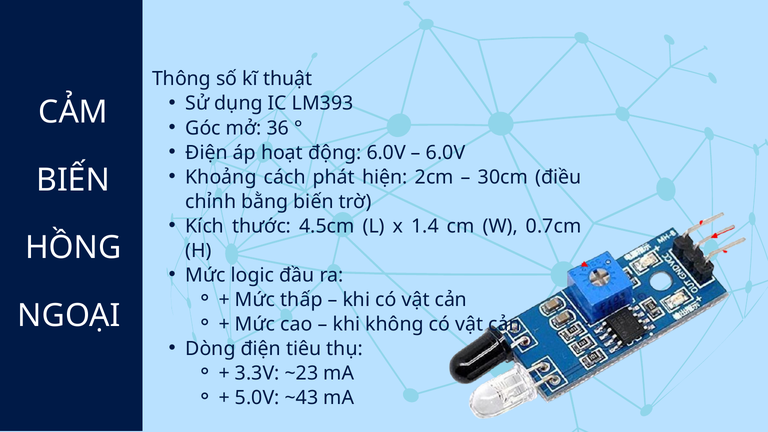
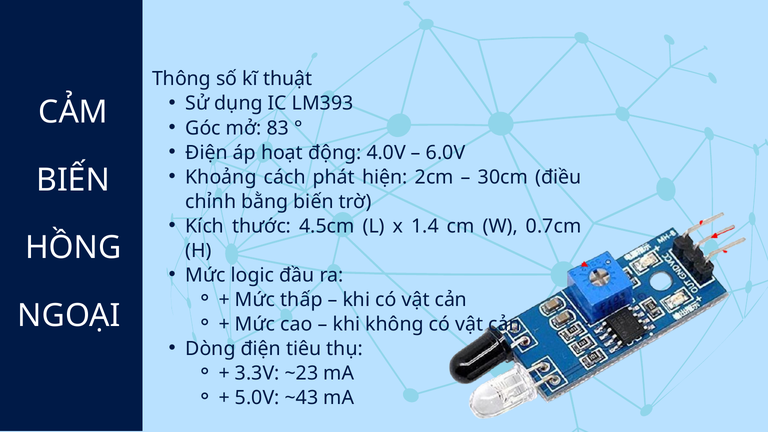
36: 36 -> 83 (278, 128)
động 6.0V: 6.0V -> 4.0V (386, 153)
